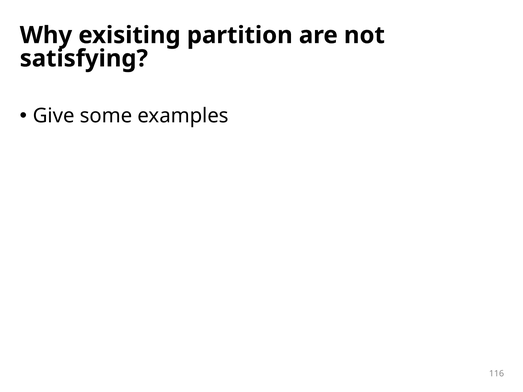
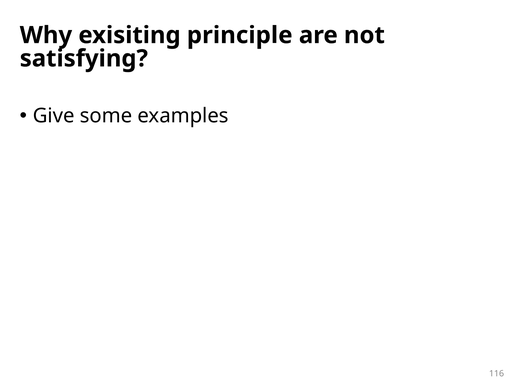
partition: partition -> principle (240, 35)
